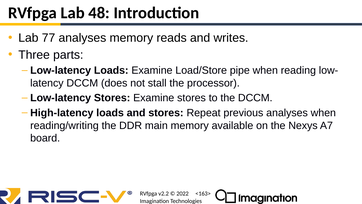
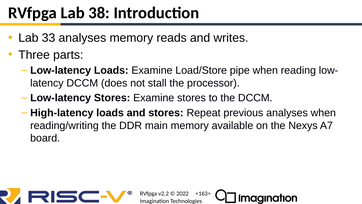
48: 48 -> 38 (99, 13)
77: 77 -> 33 (49, 38)
